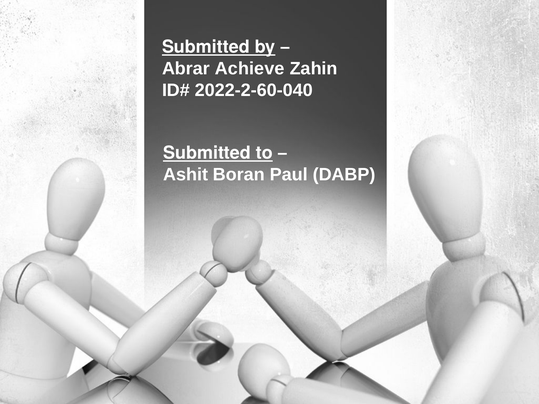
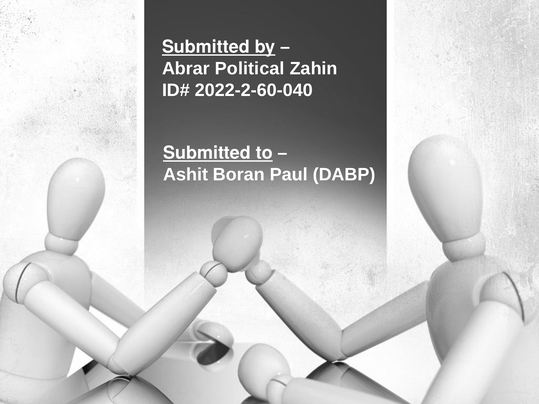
Achieve: Achieve -> Political (250, 69)
